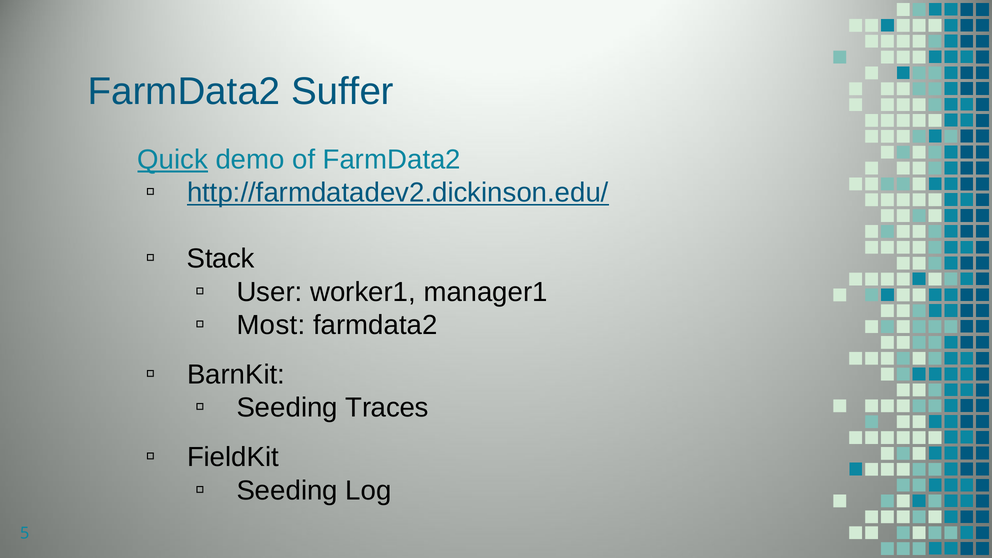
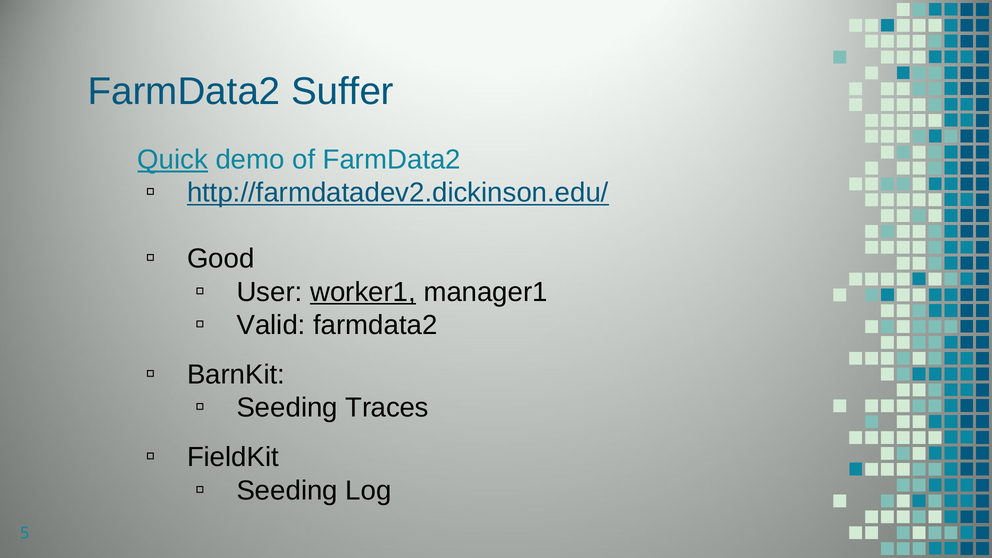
Stack: Stack -> Good (221, 259)
worker1 underline: none -> present (363, 292)
Most: Most -> Valid (271, 325)
